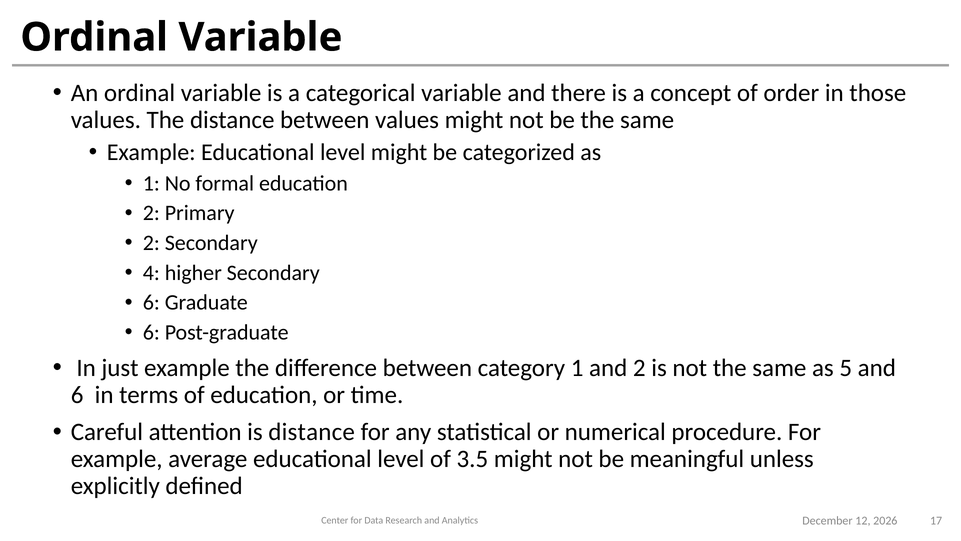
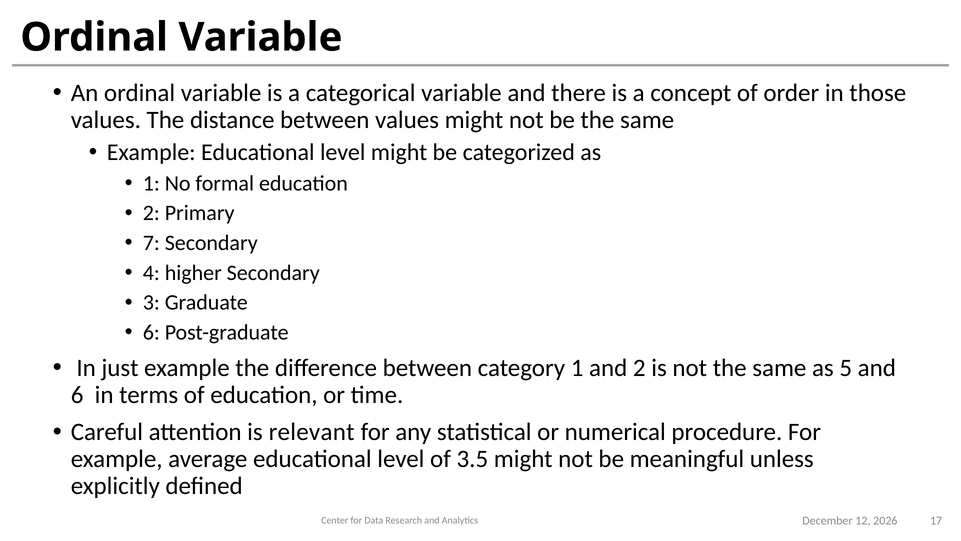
2: 2 -> 7 (151, 243)
6: 6 -> 3 (151, 302)
is distance: distance -> relevant (312, 432)
